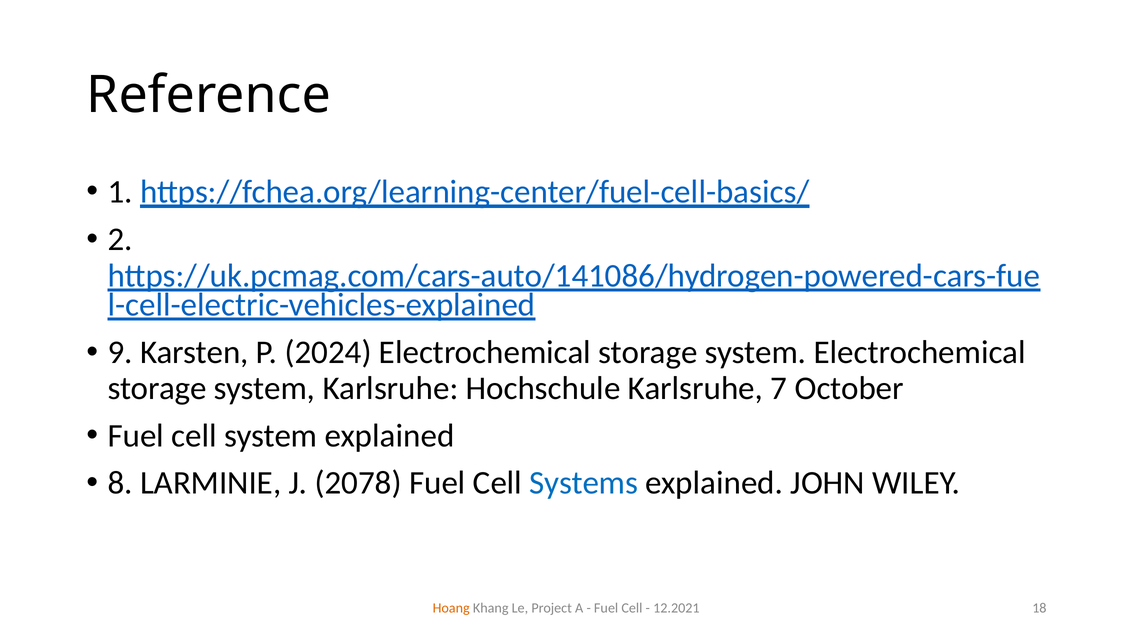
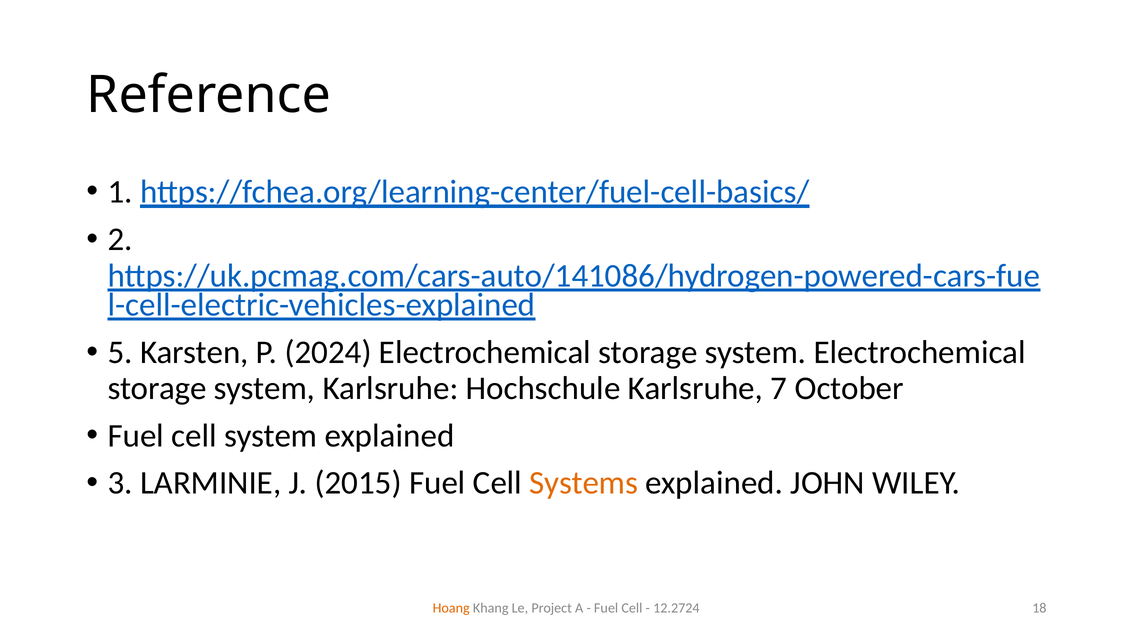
9: 9 -> 5 (120, 353)
8: 8 -> 3 (120, 483)
2078: 2078 -> 2015 (358, 483)
Systems colour: blue -> orange (584, 483)
12.2021: 12.2021 -> 12.2724 (676, 608)
